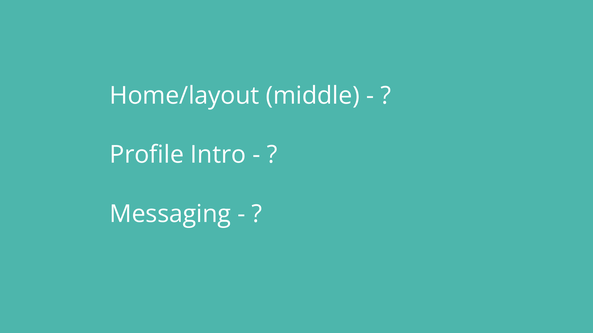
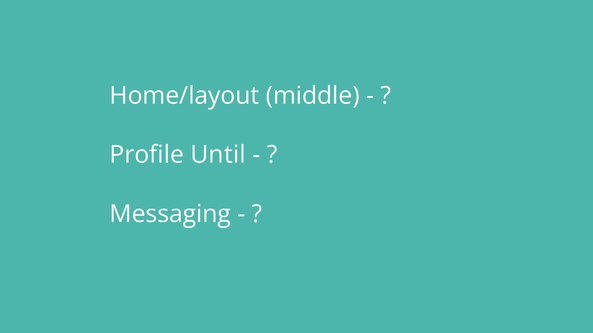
Intro: Intro -> Until (218, 155)
